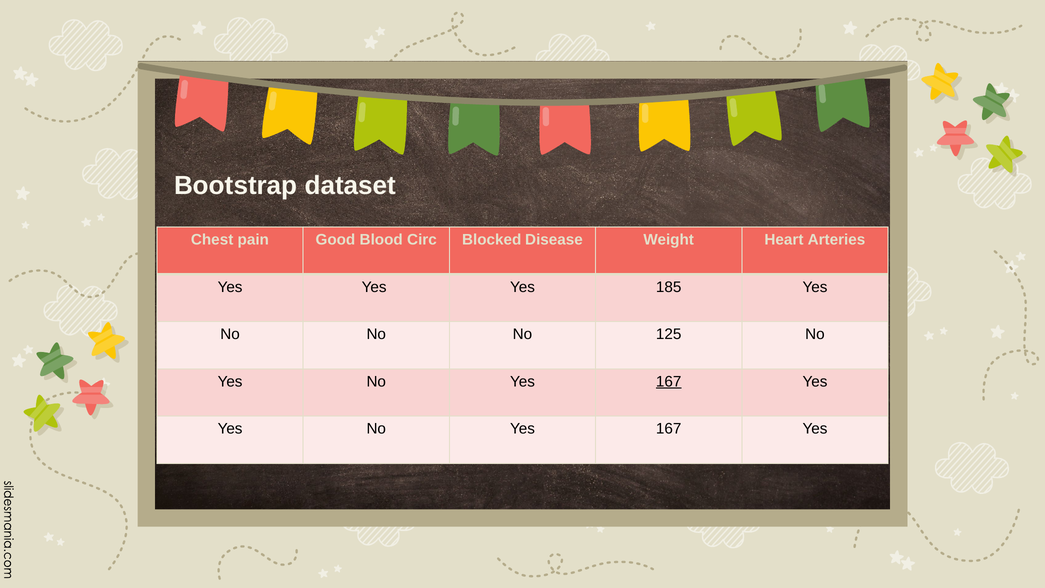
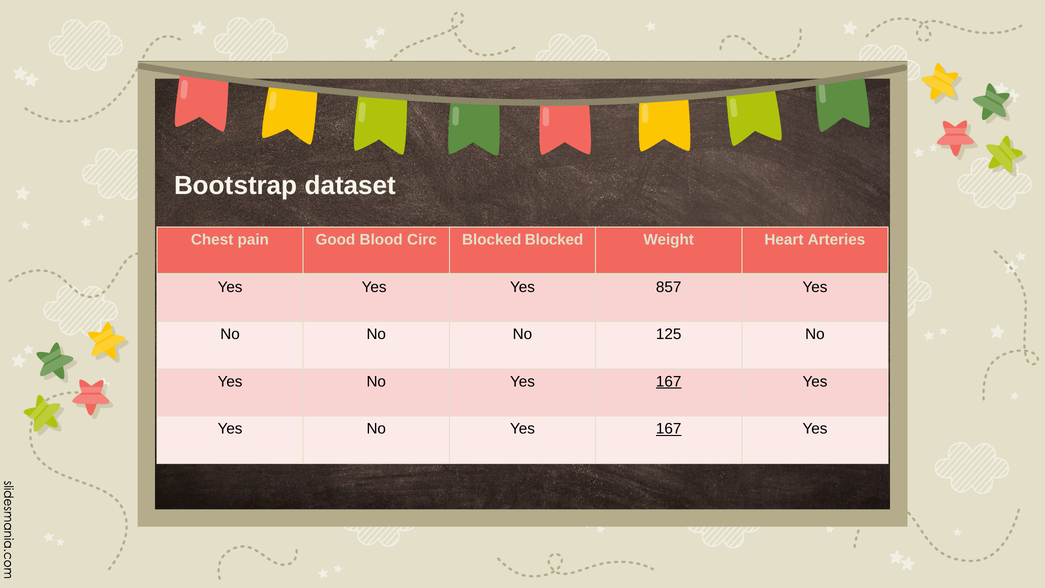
Blocked Disease: Disease -> Blocked (554, 240)
185: 185 -> 857 (669, 287)
167 underline: none -> present (669, 429)
